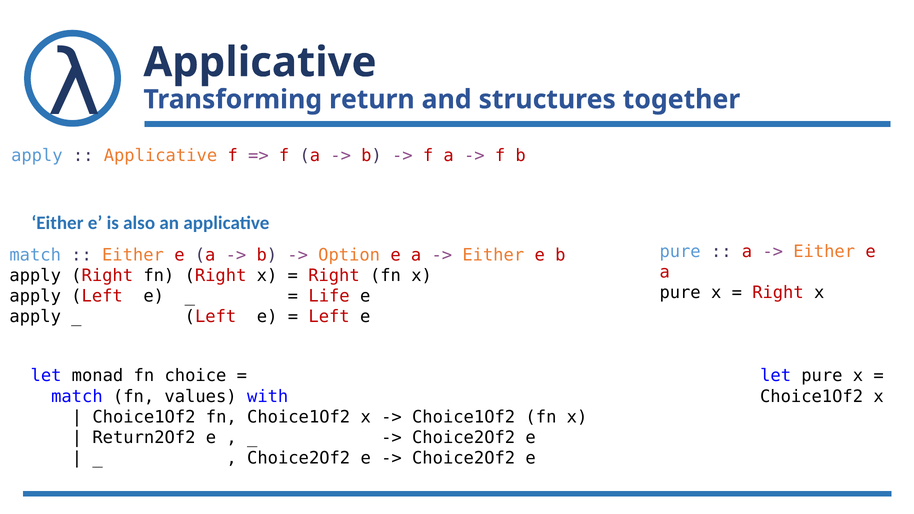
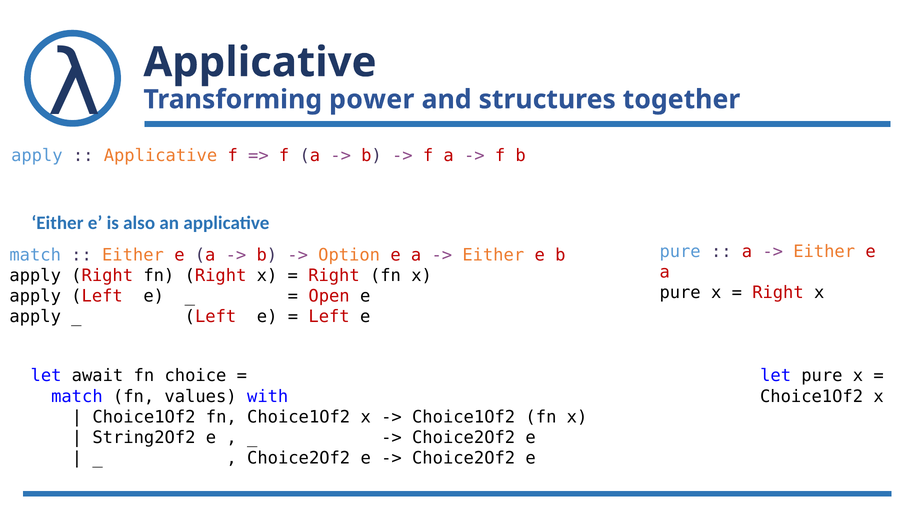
return: return -> power (372, 100)
Life: Life -> Open (329, 296)
monad: monad -> await (98, 376)
Return2Of2: Return2Of2 -> String2Of2 (144, 438)
